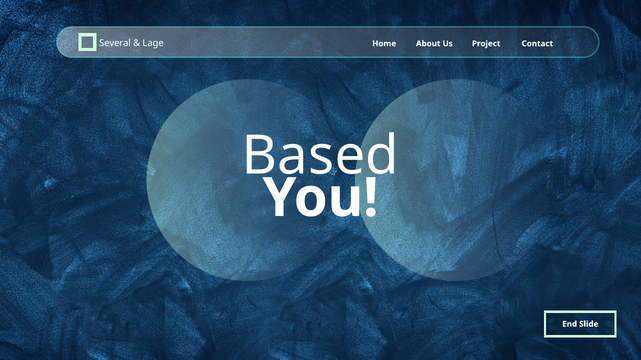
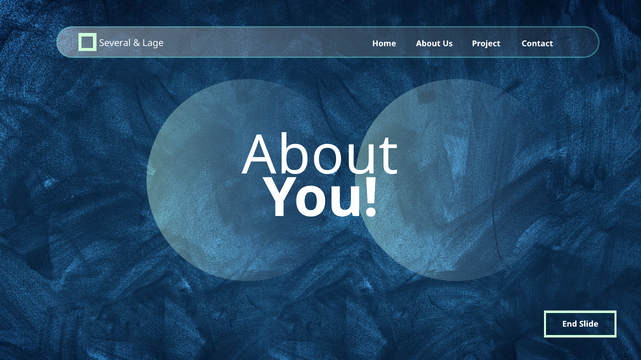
Based: Based -> About (320, 156)
